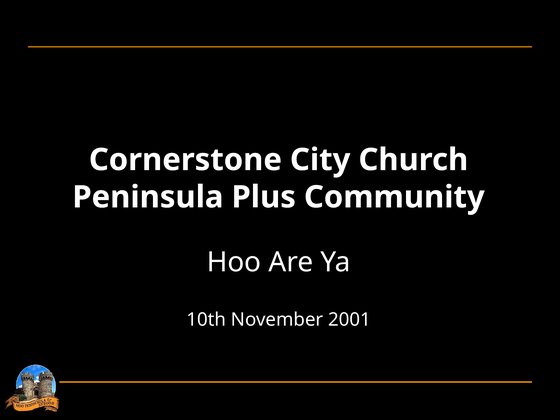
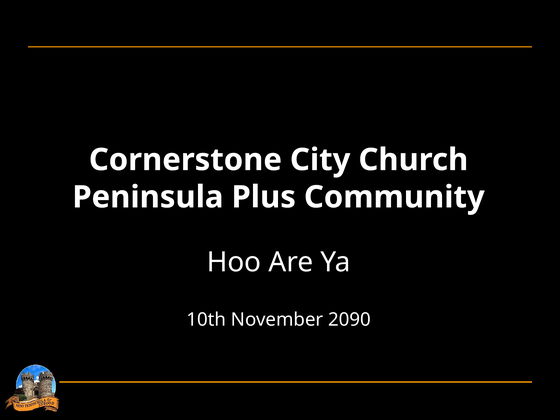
2001: 2001 -> 2090 (349, 320)
